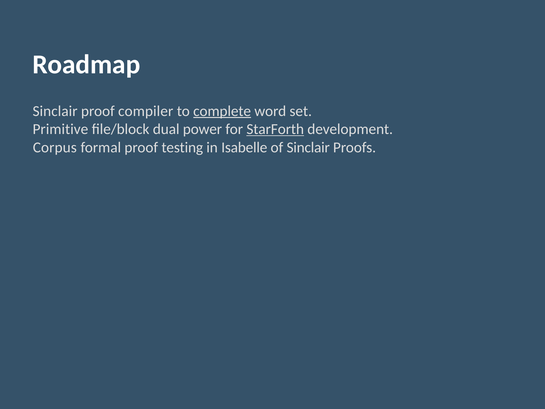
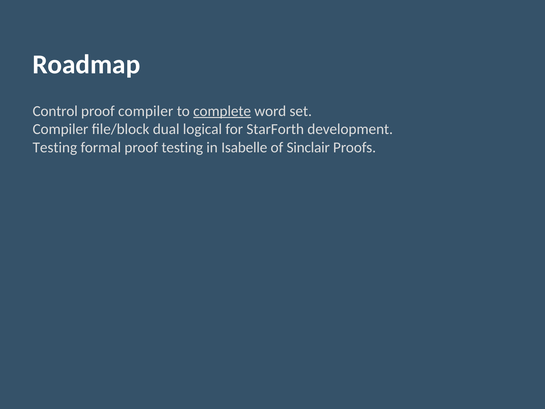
Sinclair: Sinclair -> Control (55, 111)
Primitive: Primitive -> Compiler (60, 129)
power: power -> logical (202, 129)
StarForth underline: present -> none (275, 129)
Corpus: Corpus -> Testing (55, 147)
